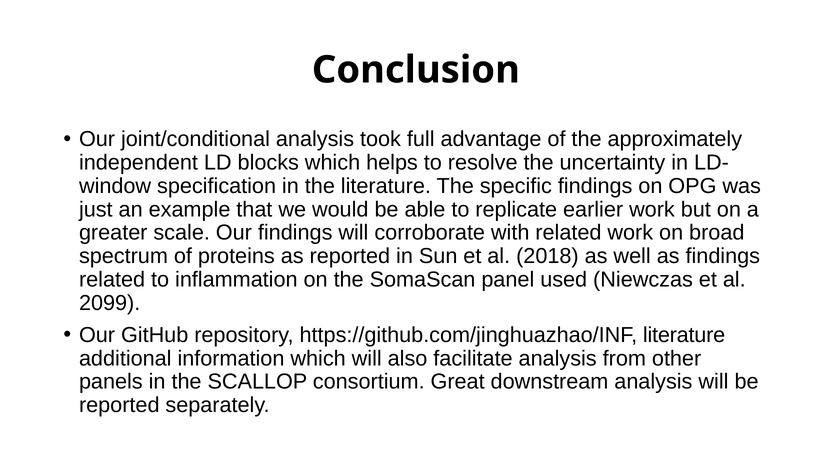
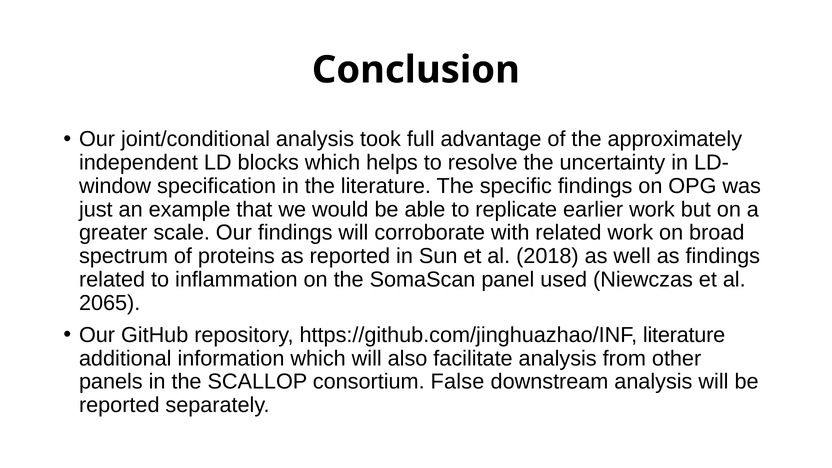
2099: 2099 -> 2065 (110, 303)
Great: Great -> False (457, 382)
